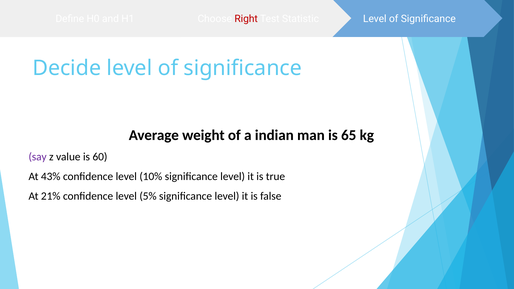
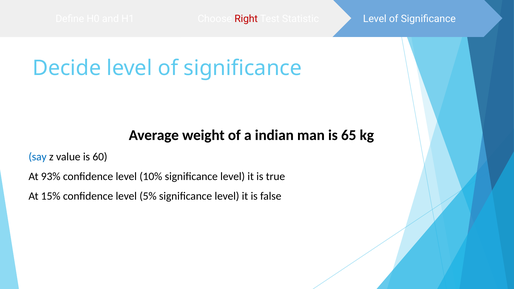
say colour: purple -> blue (38, 157)
43%: 43% -> 93% (51, 177)
21%: 21% -> 15% (51, 196)
